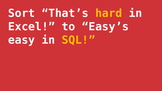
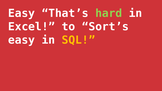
Sort: Sort -> Easy (22, 13)
hard colour: yellow -> light green (109, 13)
Easy’s: Easy’s -> Sort’s (105, 27)
